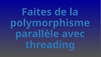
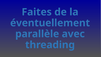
polymorphisme: polymorphisme -> éventuellement (50, 23)
